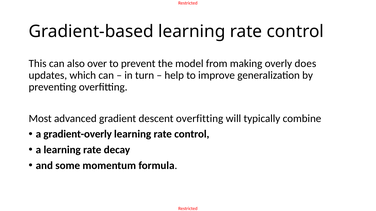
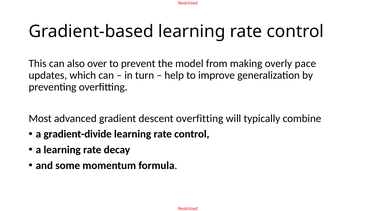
does: does -> pace (305, 64)
gradient-overly: gradient-overly -> gradient-divide (78, 134)
